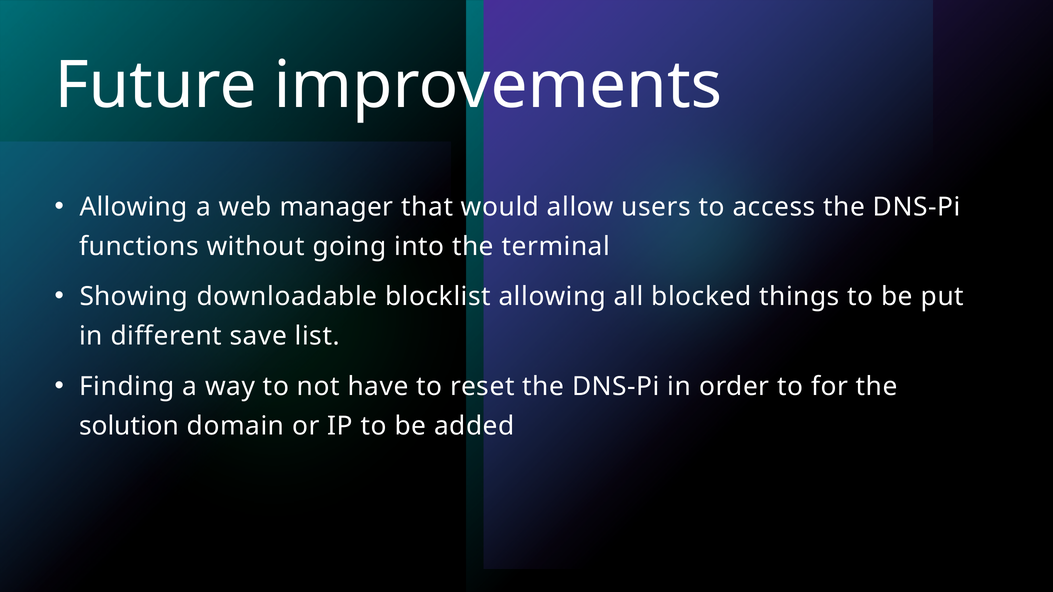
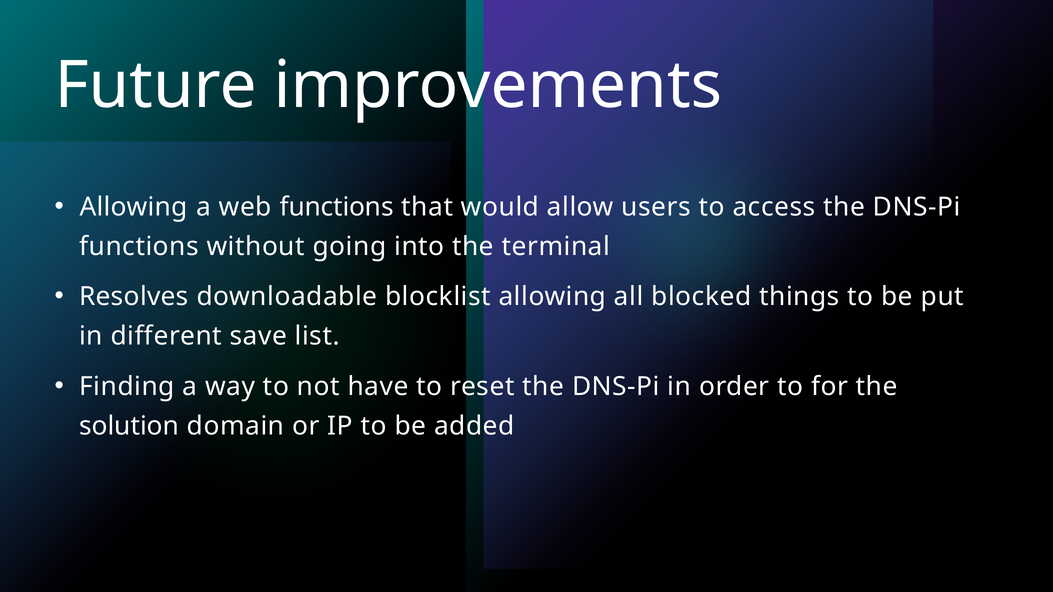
web manager: manager -> functions (337, 207)
Showing: Showing -> Resolves (134, 297)
